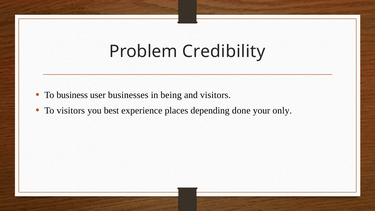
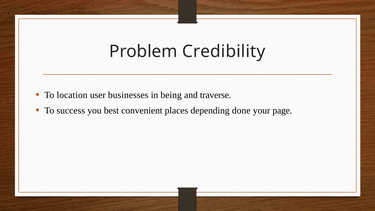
business: business -> location (72, 95)
and visitors: visitors -> traverse (216, 95)
To visitors: visitors -> success (71, 110)
experience: experience -> convenient (142, 110)
only: only -> page (282, 110)
